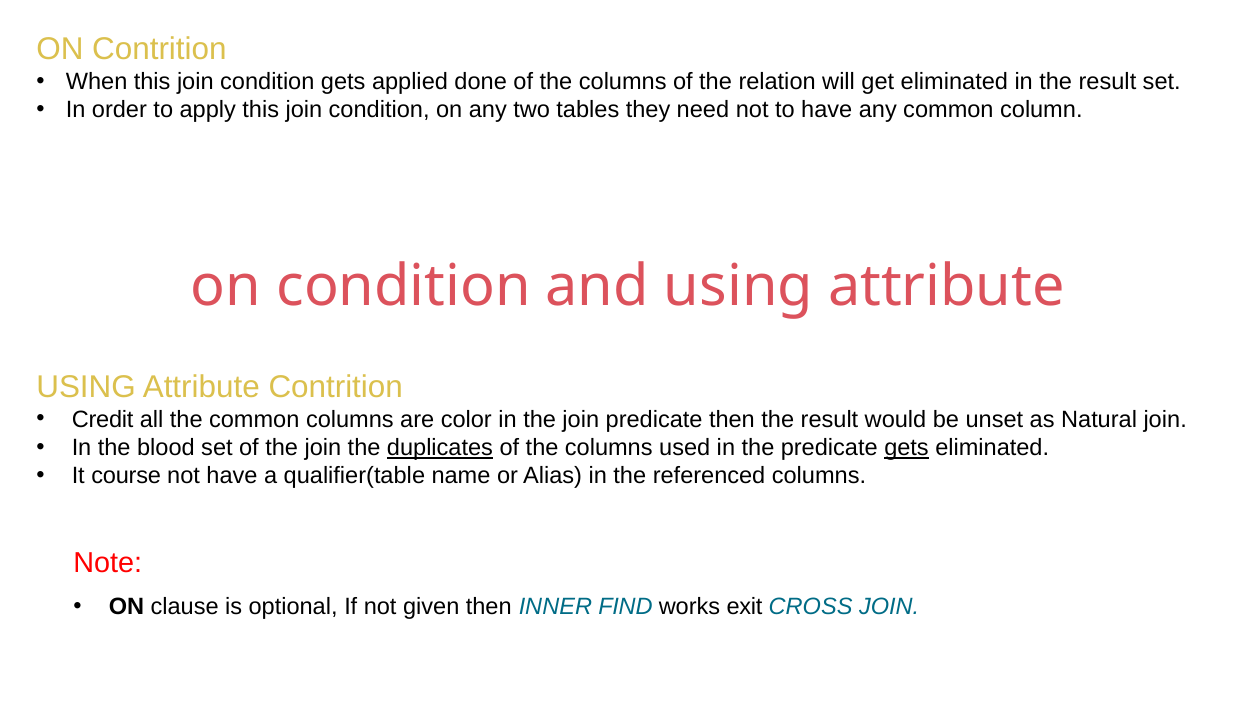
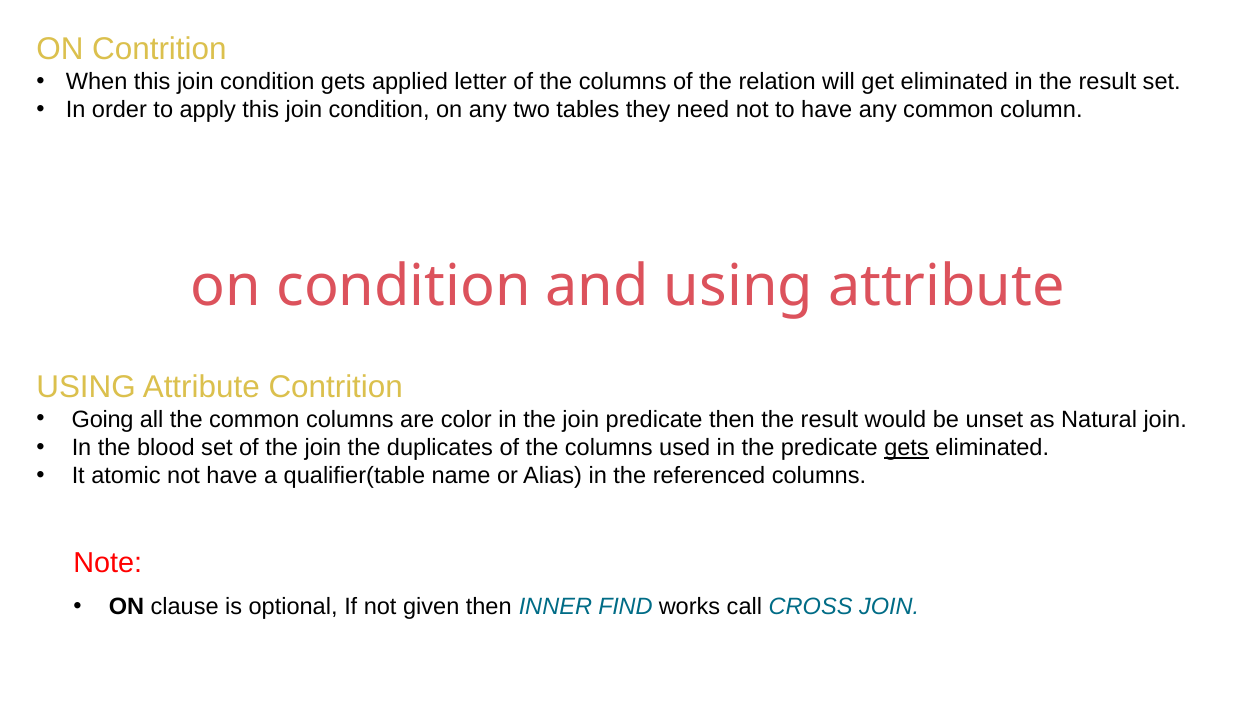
done: done -> letter (481, 82)
Credit: Credit -> Going (103, 419)
duplicates underline: present -> none (440, 448)
course: course -> atomic (126, 476)
exit: exit -> call (744, 607)
